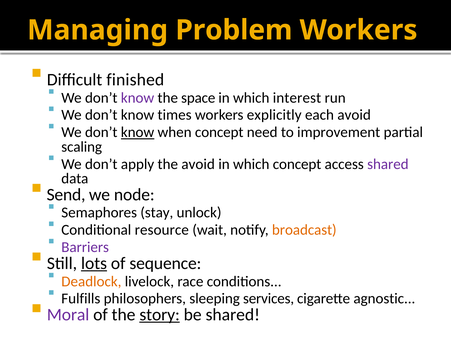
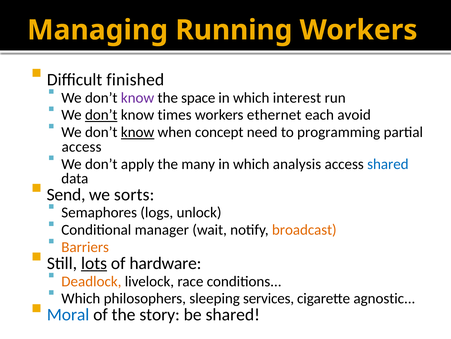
Problem: Problem -> Running (234, 30)
don’t underline: none -> present (101, 115)
explicitly: explicitly -> ethernet (274, 115)
improvement: improvement -> programming (339, 132)
scaling: scaling -> access (82, 146)
the avoid: avoid -> many (198, 164)
which concept: concept -> analysis (297, 164)
shared colour: purple -> blue (388, 164)
node: node -> sorts (134, 194)
stay: stay -> logs (157, 212)
resource: resource -> manager (162, 229)
Barriers colour: purple -> orange (85, 247)
sequence: sequence -> hardware (165, 263)
Fulfills: Fulfills -> Which (81, 298)
Moral colour: purple -> blue (68, 314)
story underline: present -> none (160, 314)
